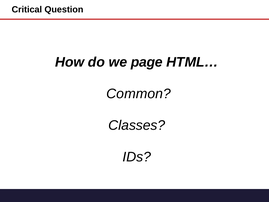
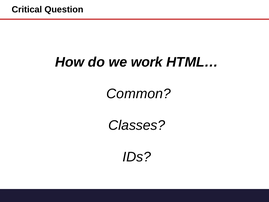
page: page -> work (147, 62)
